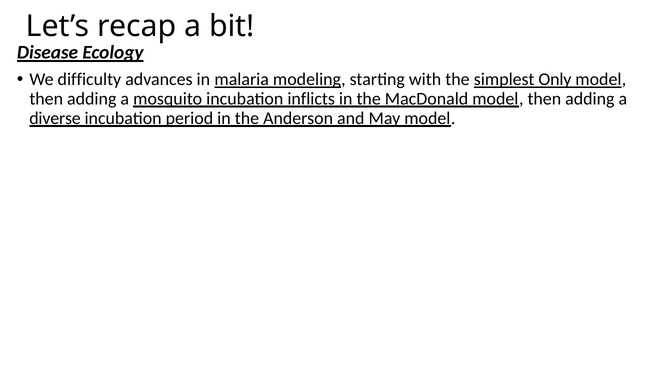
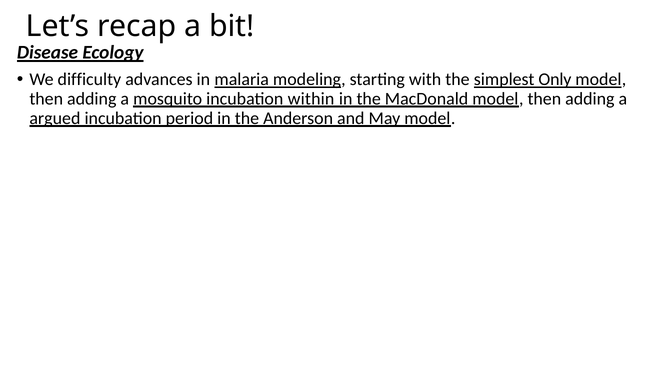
inflicts: inflicts -> within (311, 99)
diverse: diverse -> argued (55, 118)
